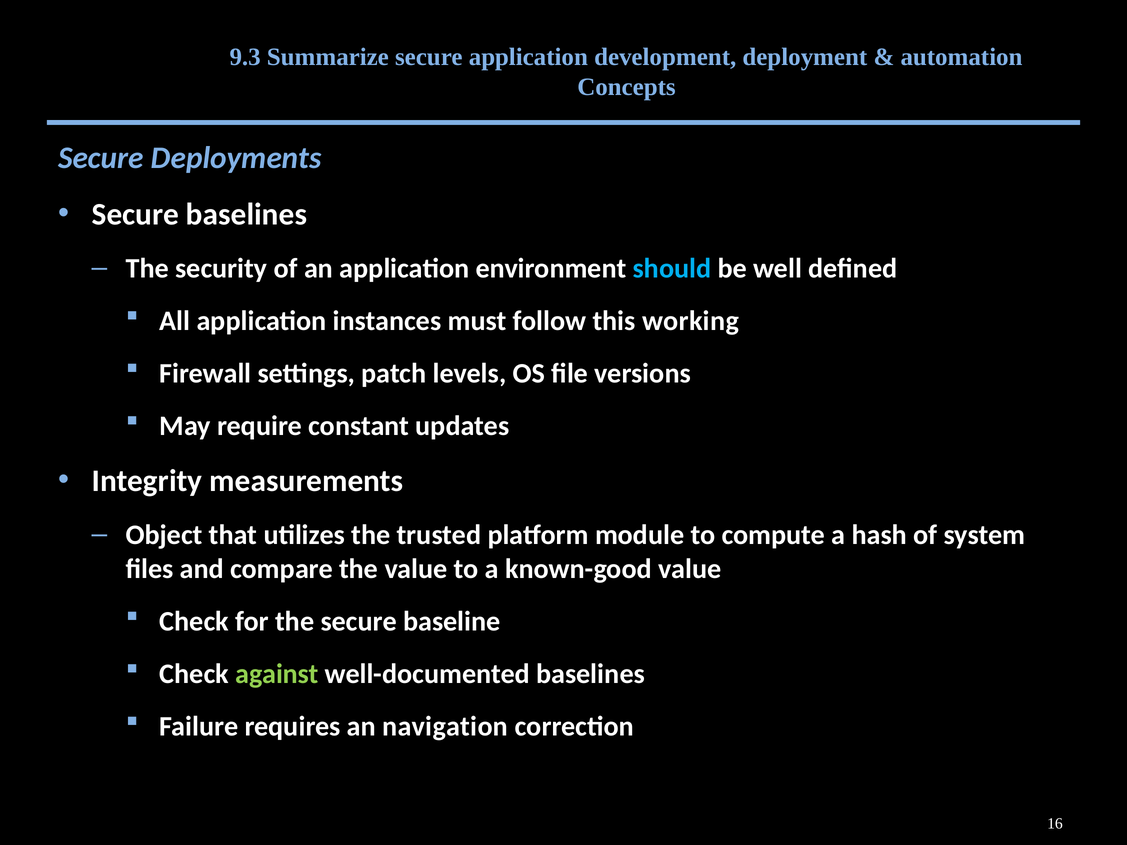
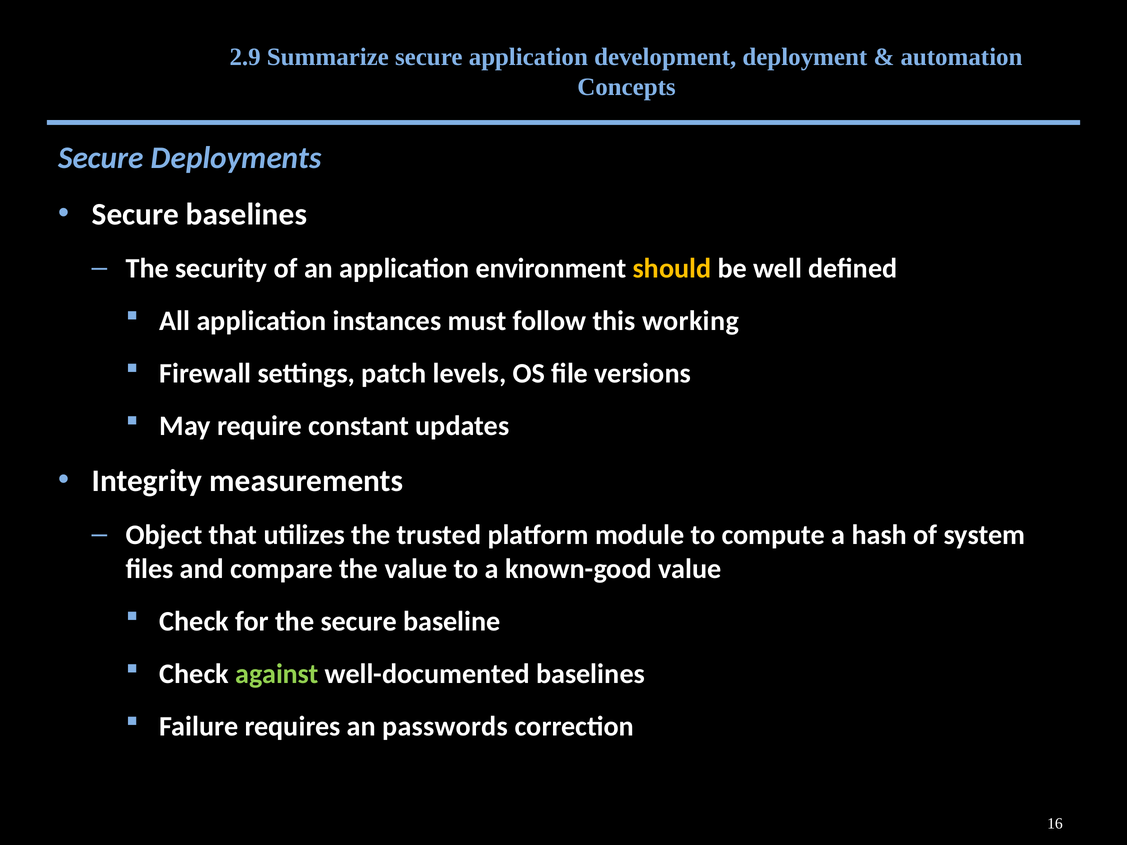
9.3: 9.3 -> 2.9 (245, 57)
should colour: light blue -> yellow (672, 269)
navigation: navigation -> passwords (445, 727)
